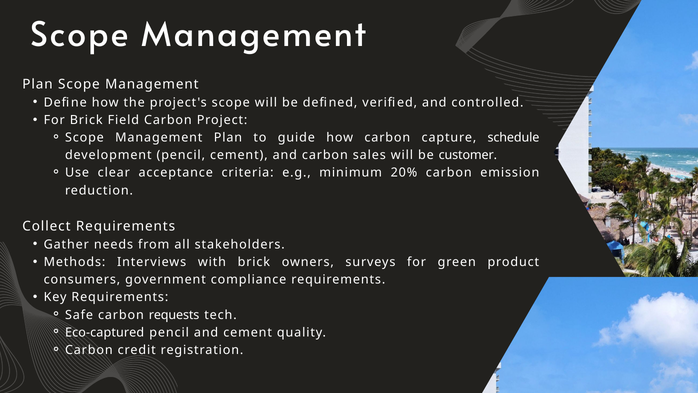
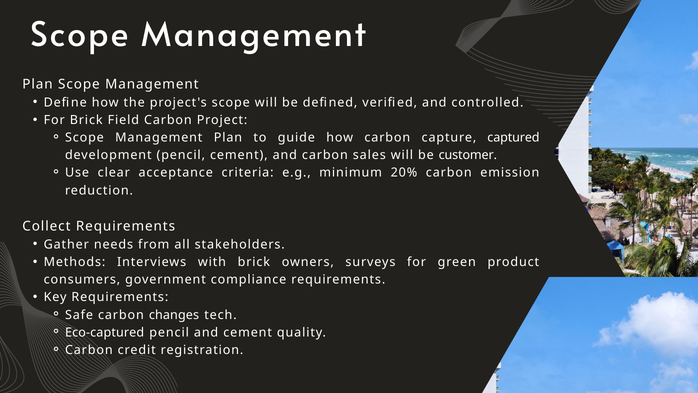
schedule: schedule -> captured (513, 138)
requests: requests -> changes (174, 315)
